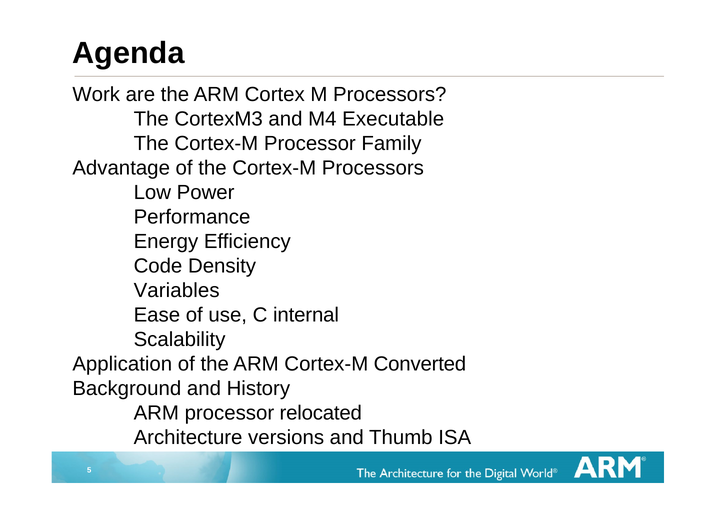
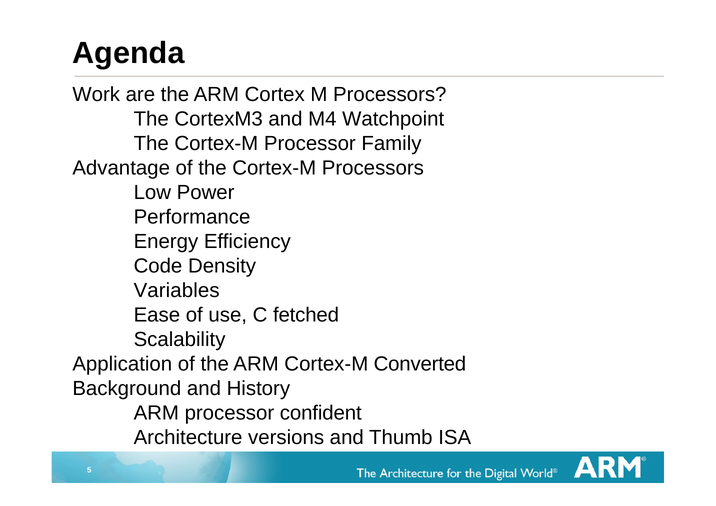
Executable: Executable -> Watchpoint (393, 119)
internal: internal -> fetched (306, 315)
relocated: relocated -> confident (321, 413)
